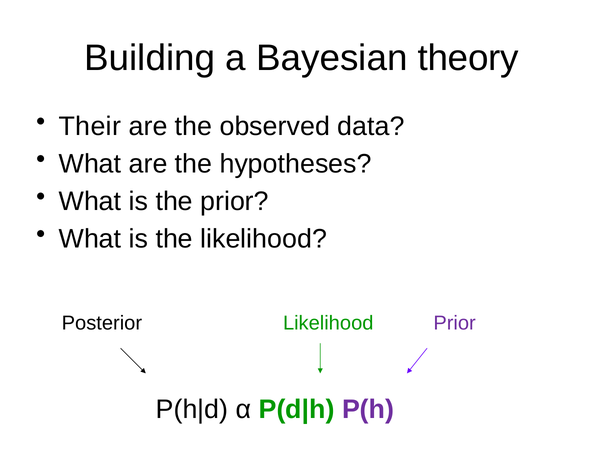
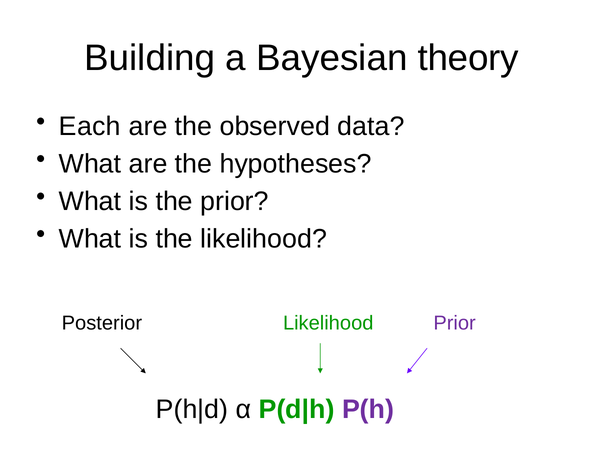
Their: Their -> Each (90, 126)
